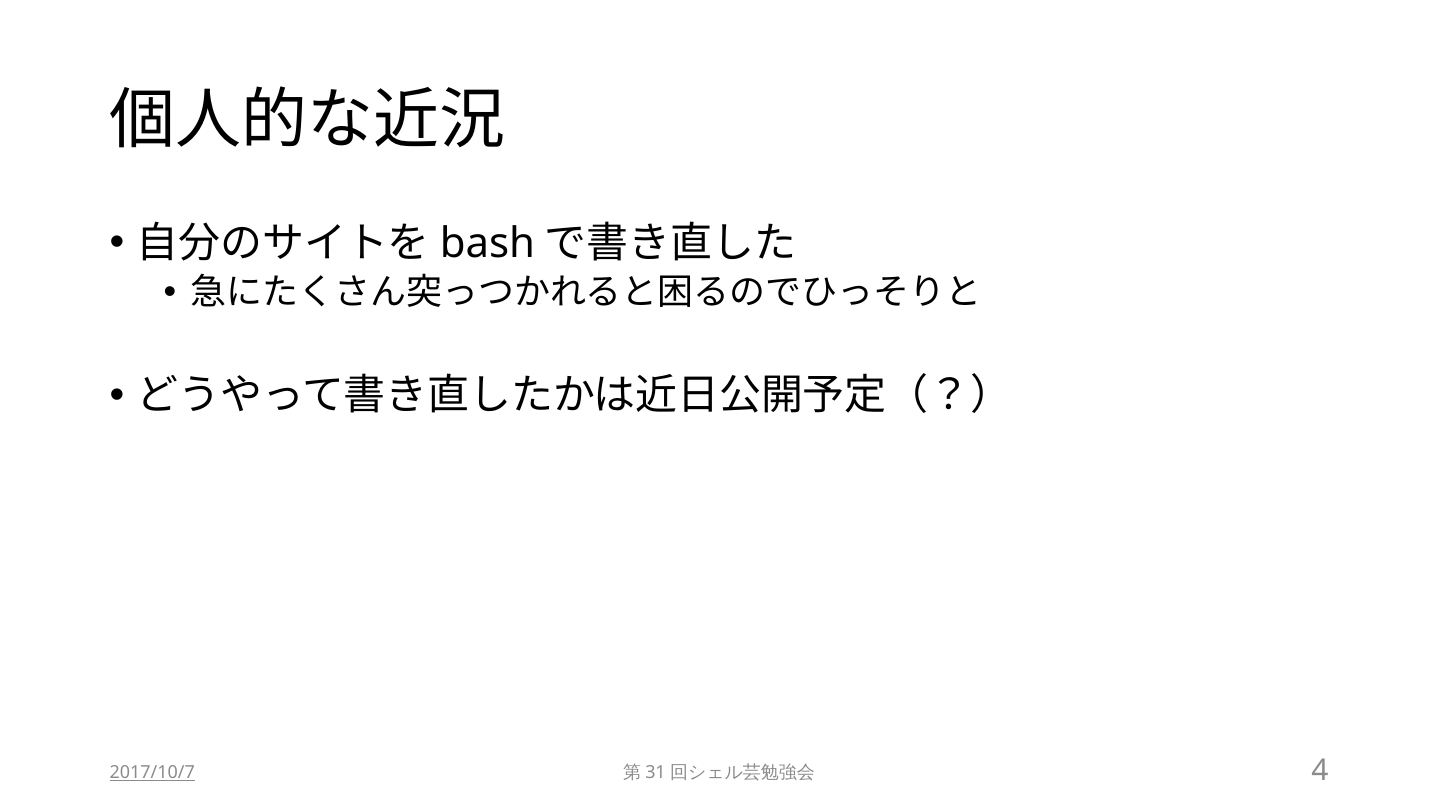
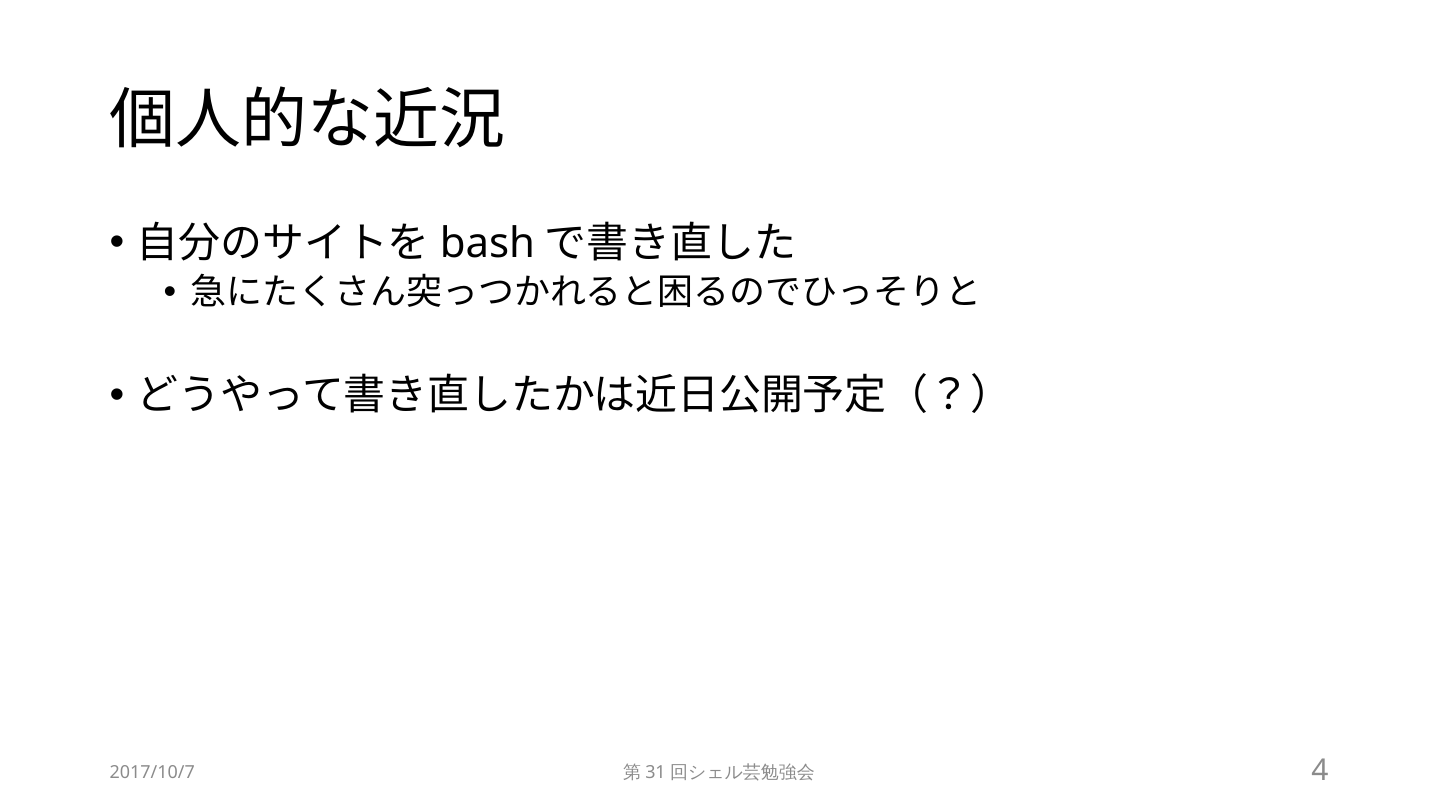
2017/10/7 underline: present -> none (152, 772)
